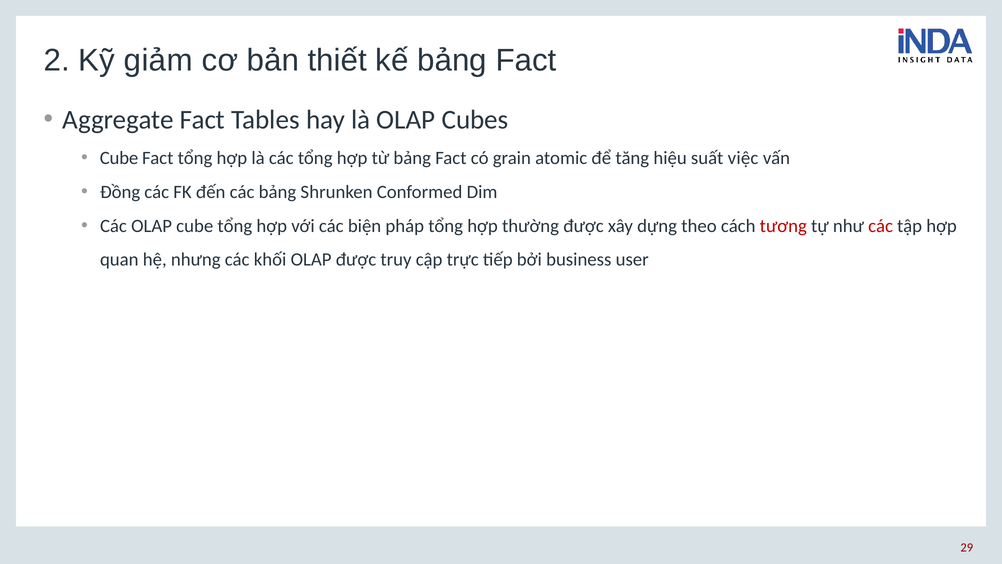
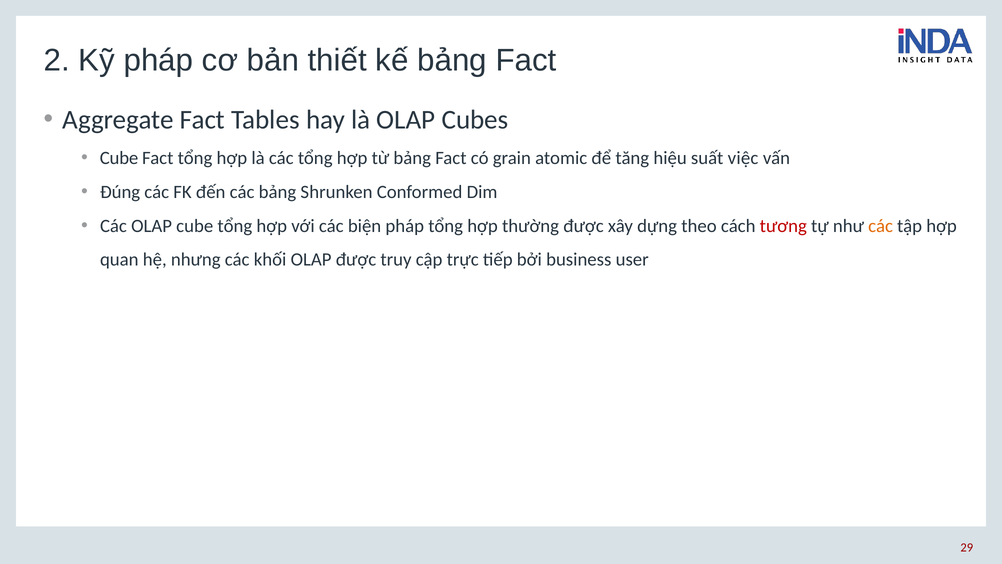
Kỹ giảm: giảm -> pháp (158, 60)
Đồng: Đồng -> Đúng (120, 192)
các colour: red -> orange (881, 226)
